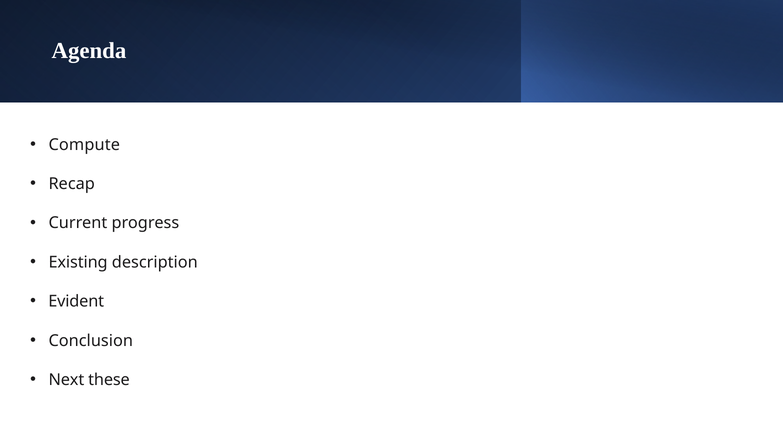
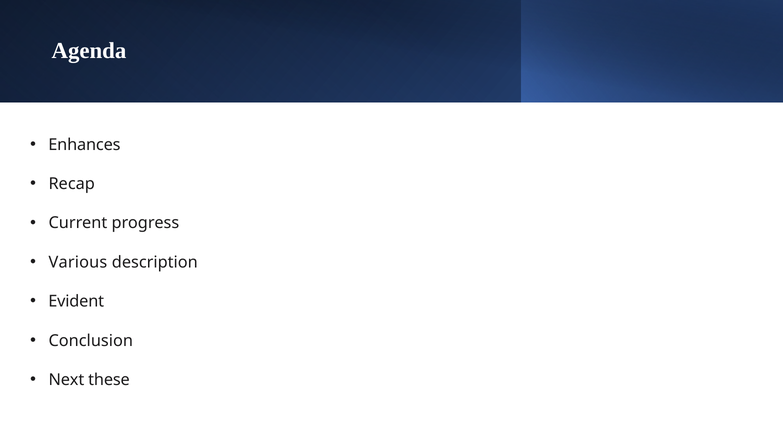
Compute: Compute -> Enhances (84, 144)
Existing: Existing -> Various (78, 262)
